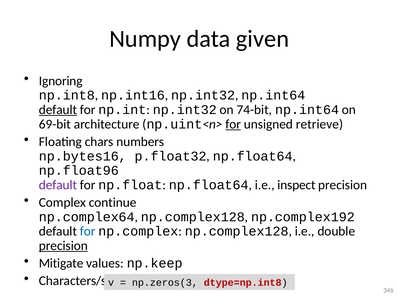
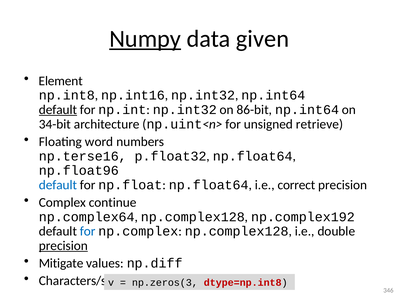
Numpy underline: none -> present (145, 39)
Ignoring: Ignoring -> Element (61, 81)
74-bit: 74-bit -> 86-bit (254, 109)
69-bit: 69-bit -> 34-bit (55, 124)
for underline: present -> none (233, 124)
chars: chars -> word (99, 141)
np.bytes16: np.bytes16 -> np.terse16 (83, 156)
default colour: purple -> blue (58, 184)
inspect: inspect -> correct (296, 184)
np.keep: np.keep -> np.diff (155, 263)
